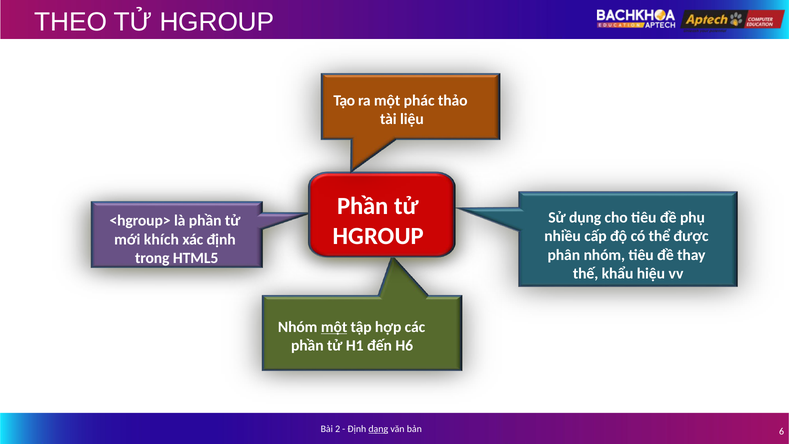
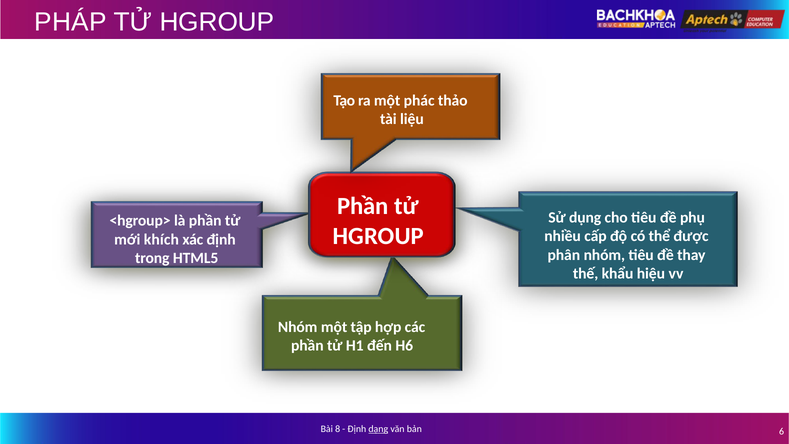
THEO: THEO -> PHÁP (70, 22)
một underline: present -> none (334, 327)
2: 2 -> 8 (338, 429)
